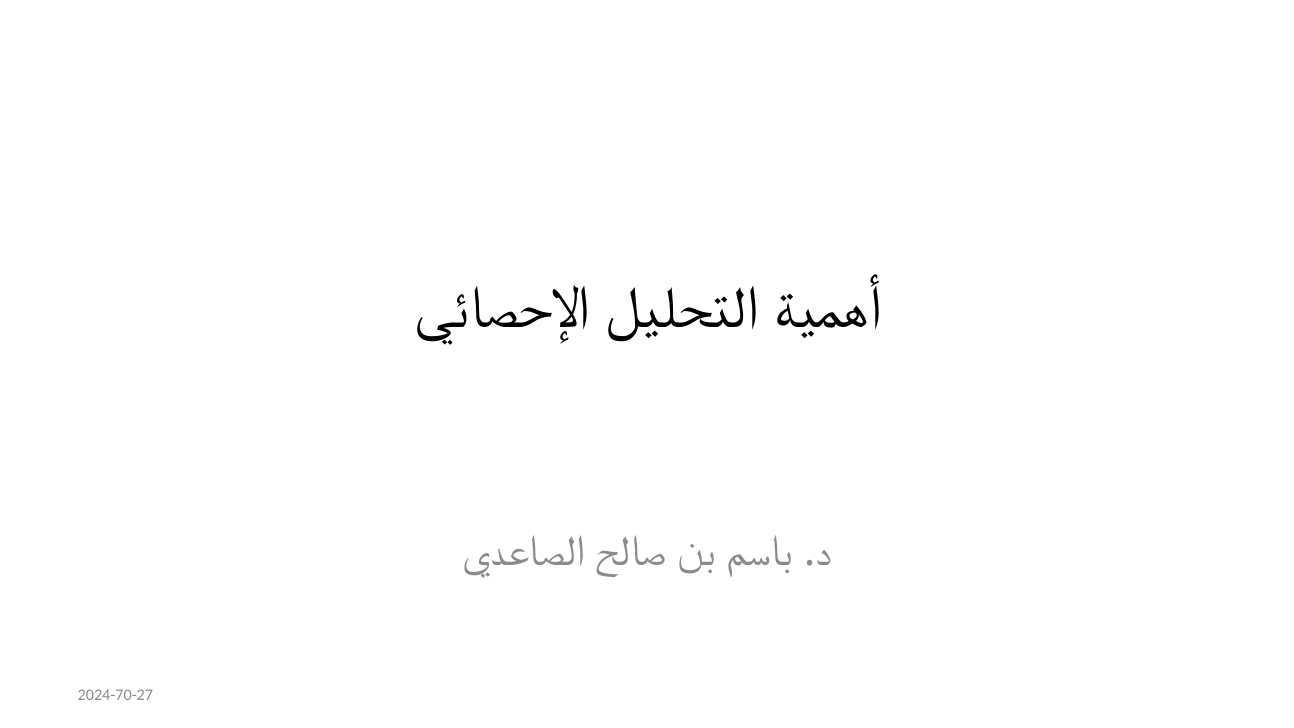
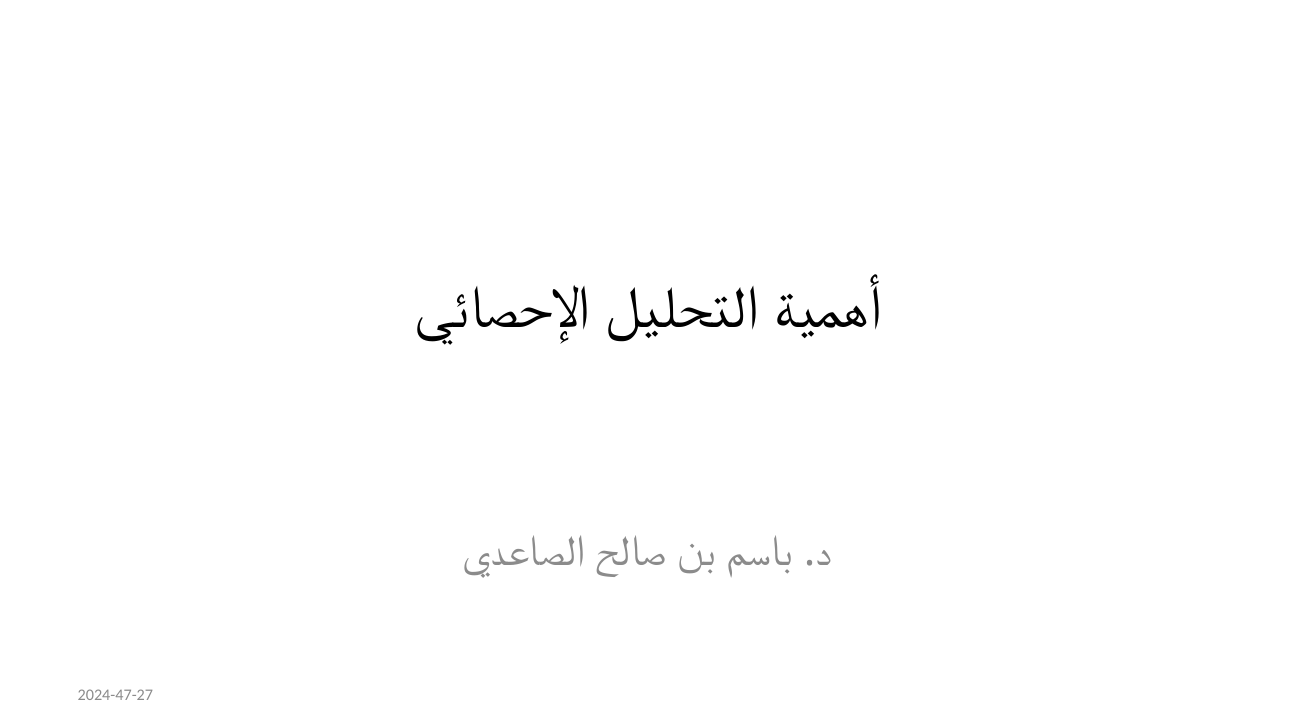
2024-70-27: 2024-70-27 -> 2024-47-27 (115, 695)
